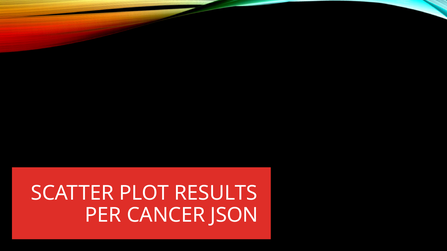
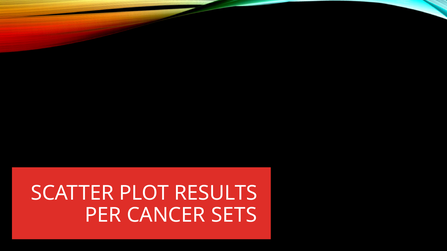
JSON: JSON -> SETS (234, 216)
